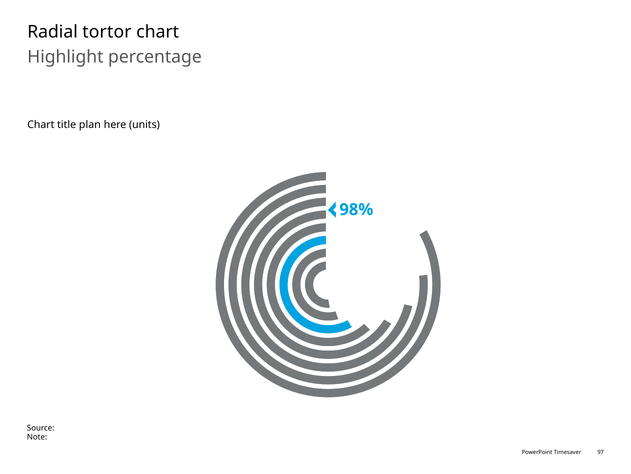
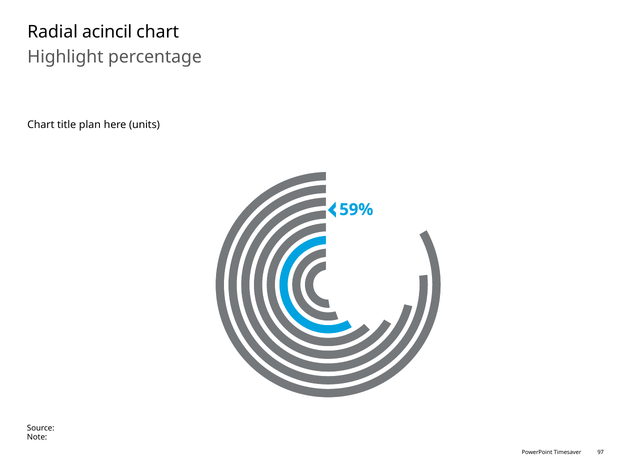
tortor: tortor -> acincil (107, 32)
98%: 98% -> 59% (356, 209)
